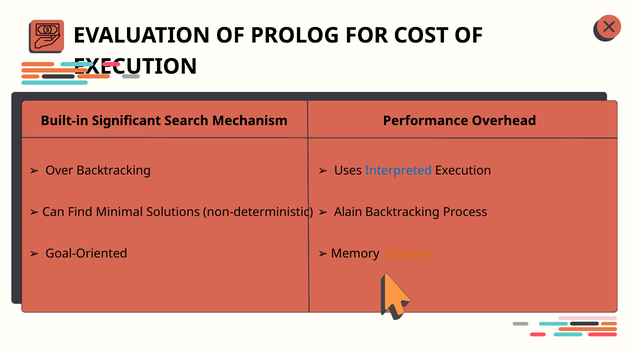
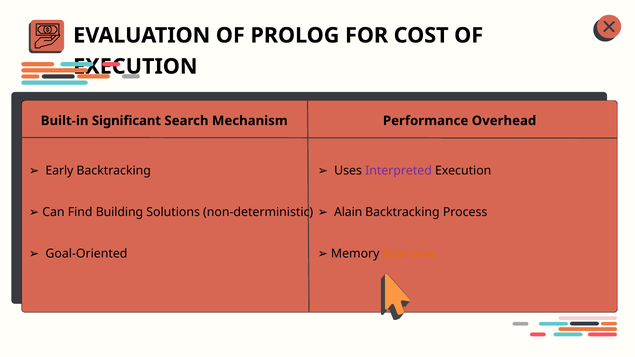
Over: Over -> Early (59, 171)
Interpreted colour: blue -> purple (399, 171)
Minimal: Minimal -> Building (119, 212)
